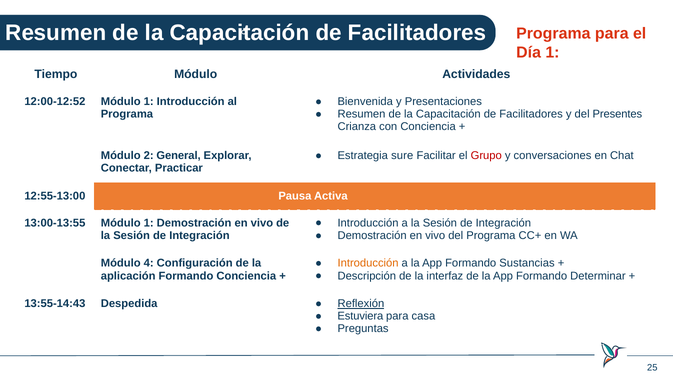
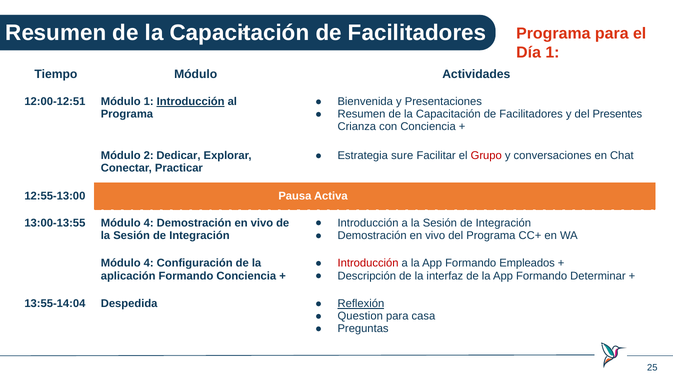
12:00-12:52: 12:00-12:52 -> 12:00-12:51 (55, 102)
Introducción underline: none -> present (191, 102)
General: General -> Dedicar (178, 155)
13:00-13:55 Módulo 1: 1 -> 4 (149, 223)
Introducción colour: orange -> red (368, 263)
Sustancias: Sustancias -> Empleados (527, 263)
13:55-14:43: 13:55-14:43 -> 13:55-14:04 (55, 303)
Estuviera: Estuviera -> Question (360, 316)
